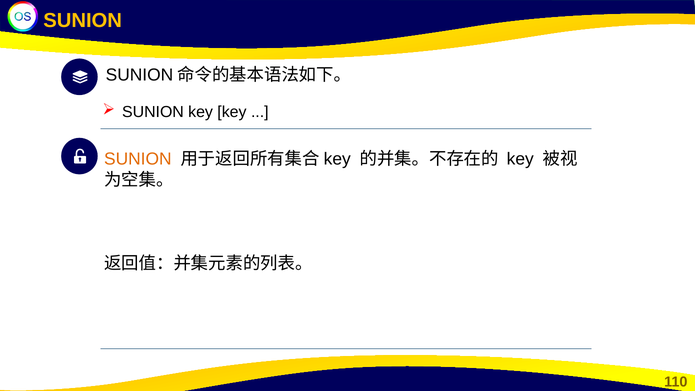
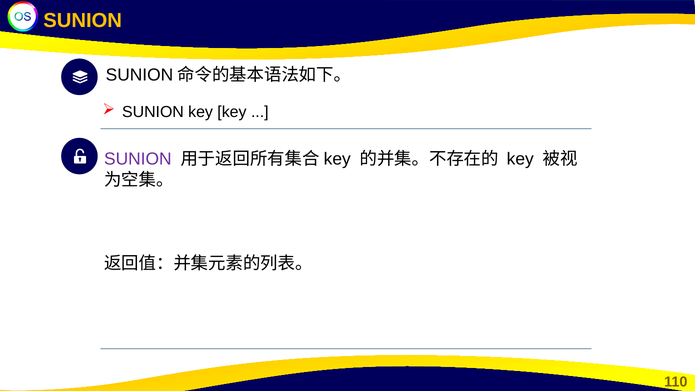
SUNION colour: orange -> purple (138, 159)
